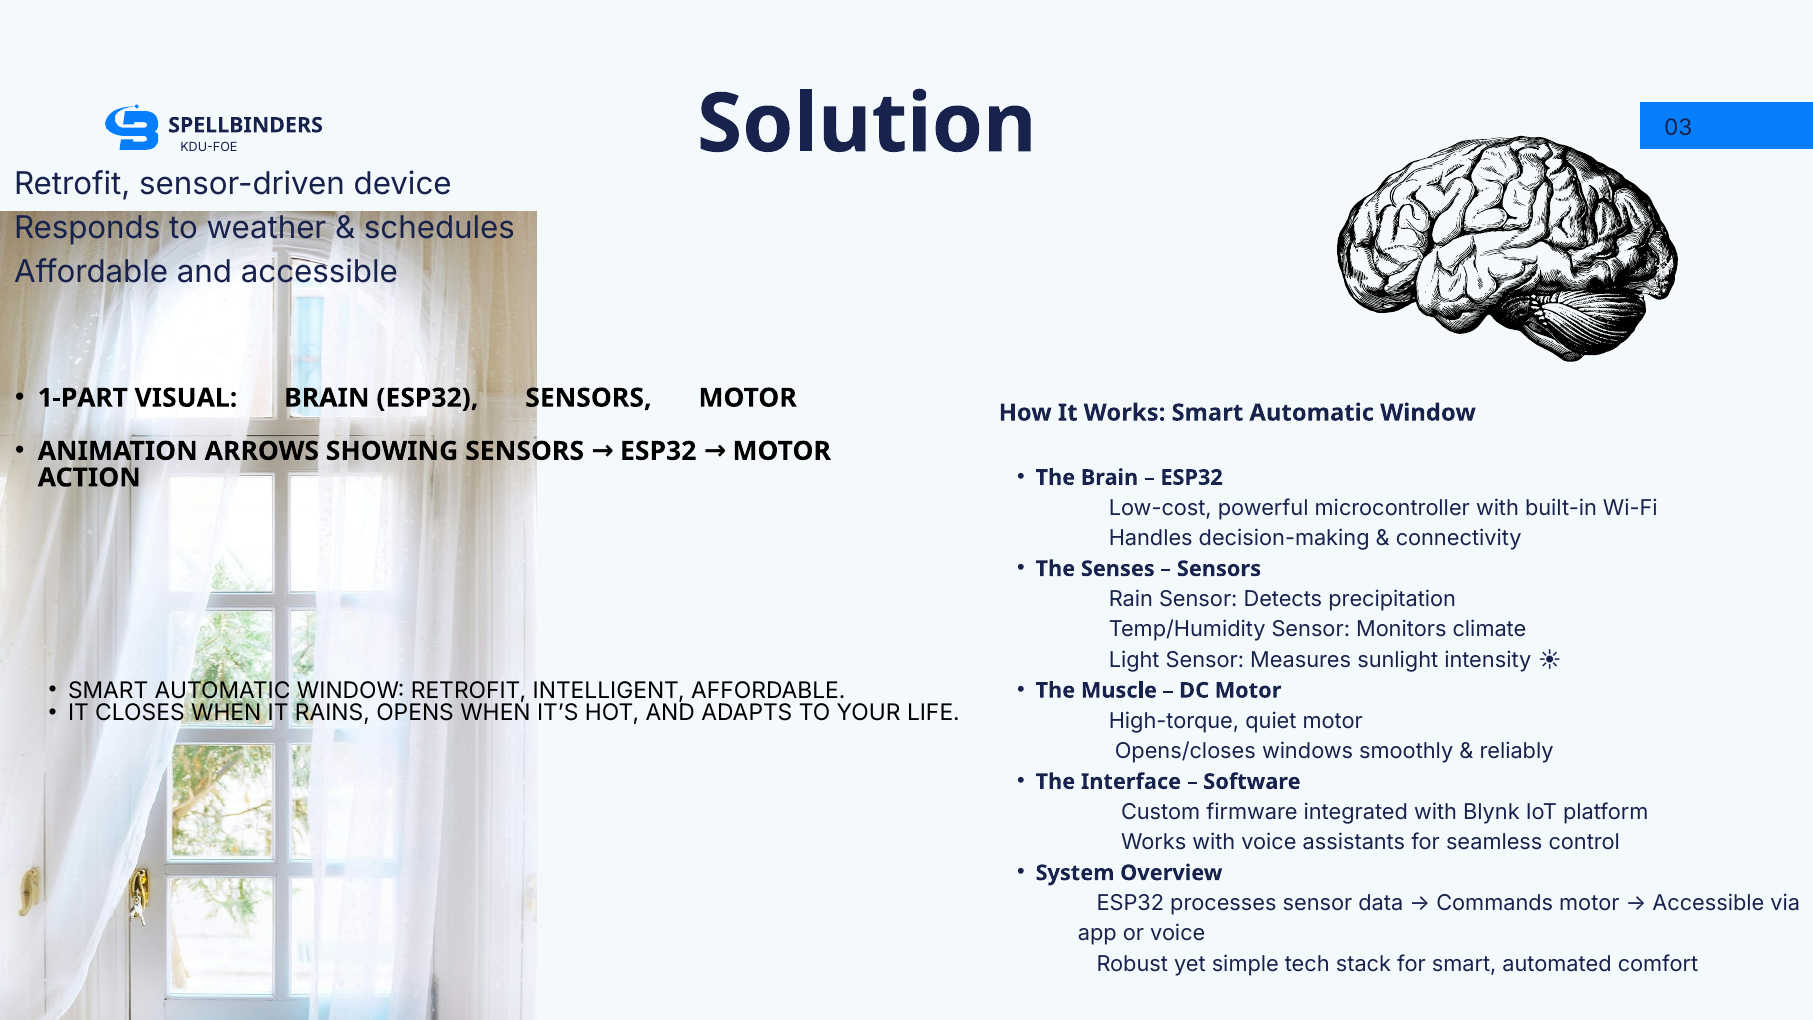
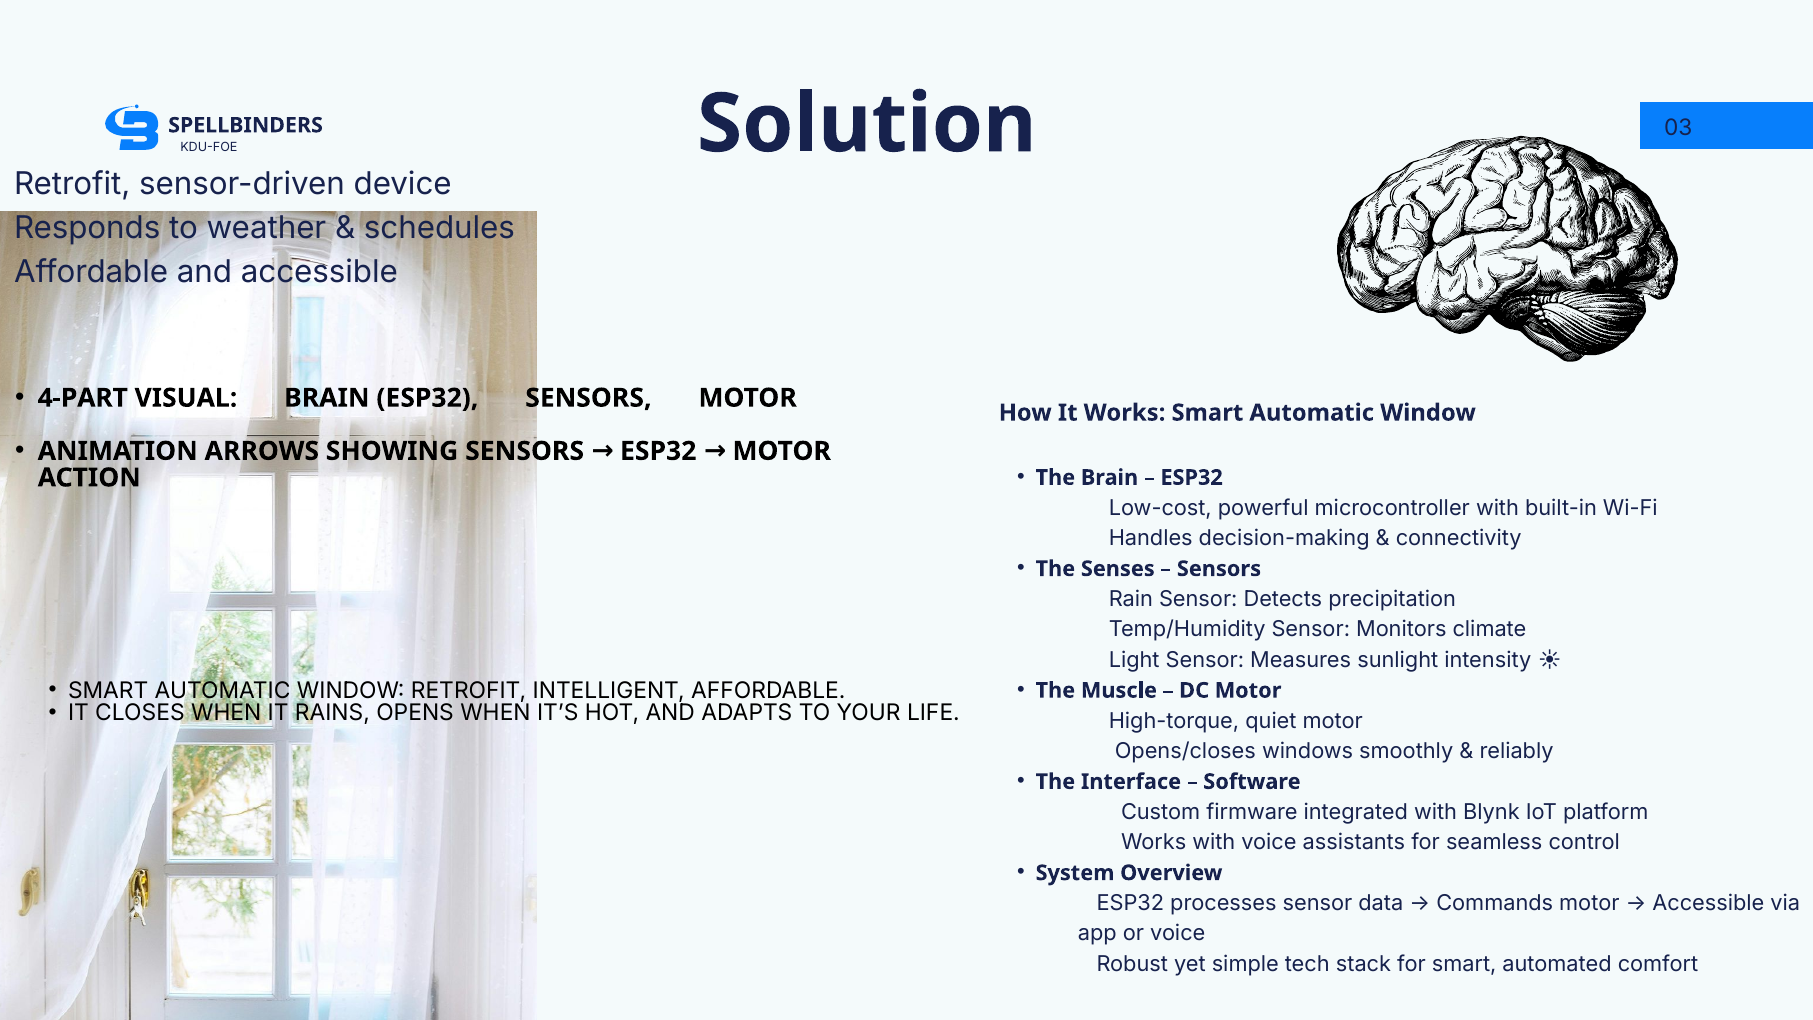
1-PART: 1-PART -> 4-PART (83, 398)
